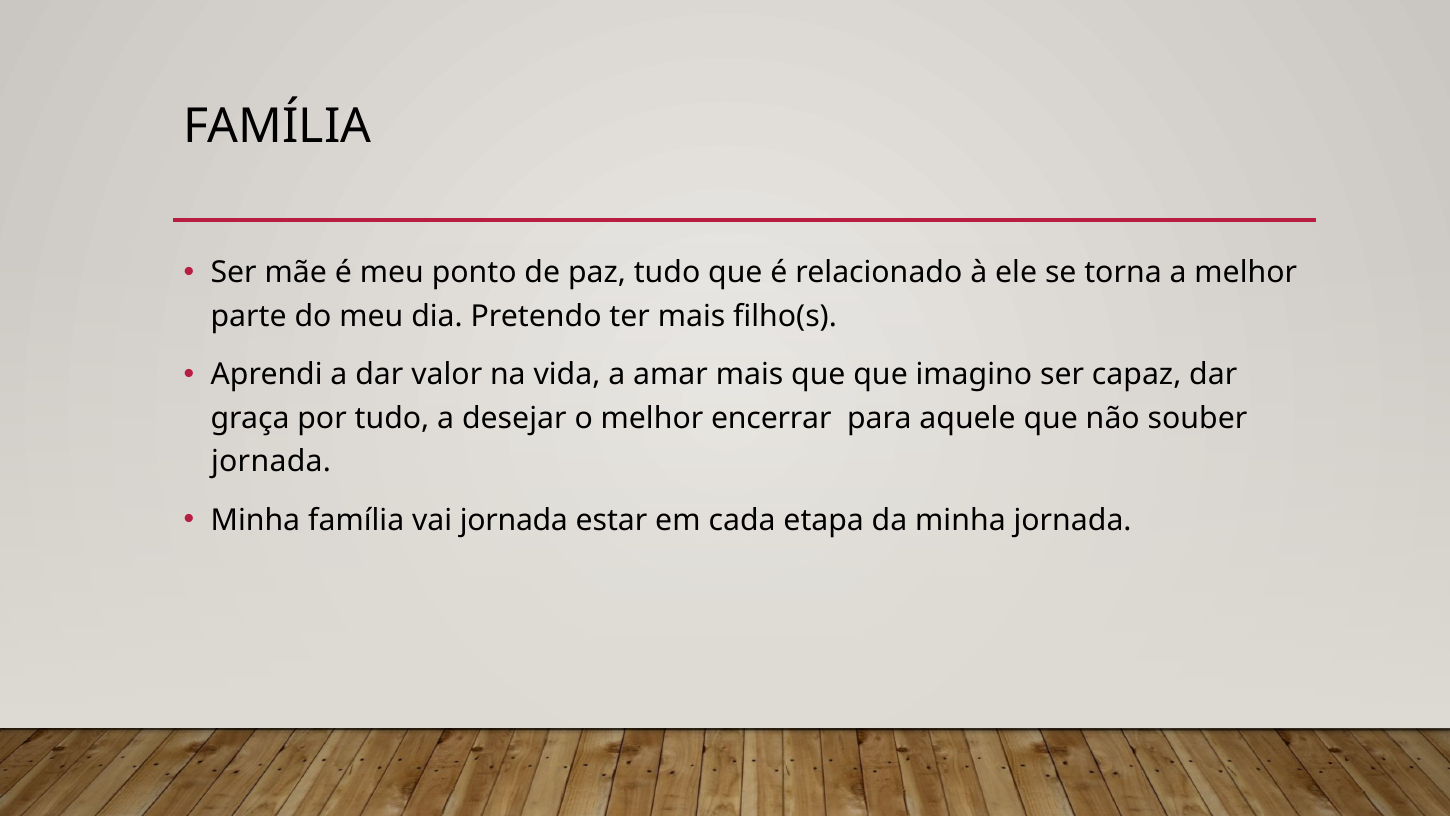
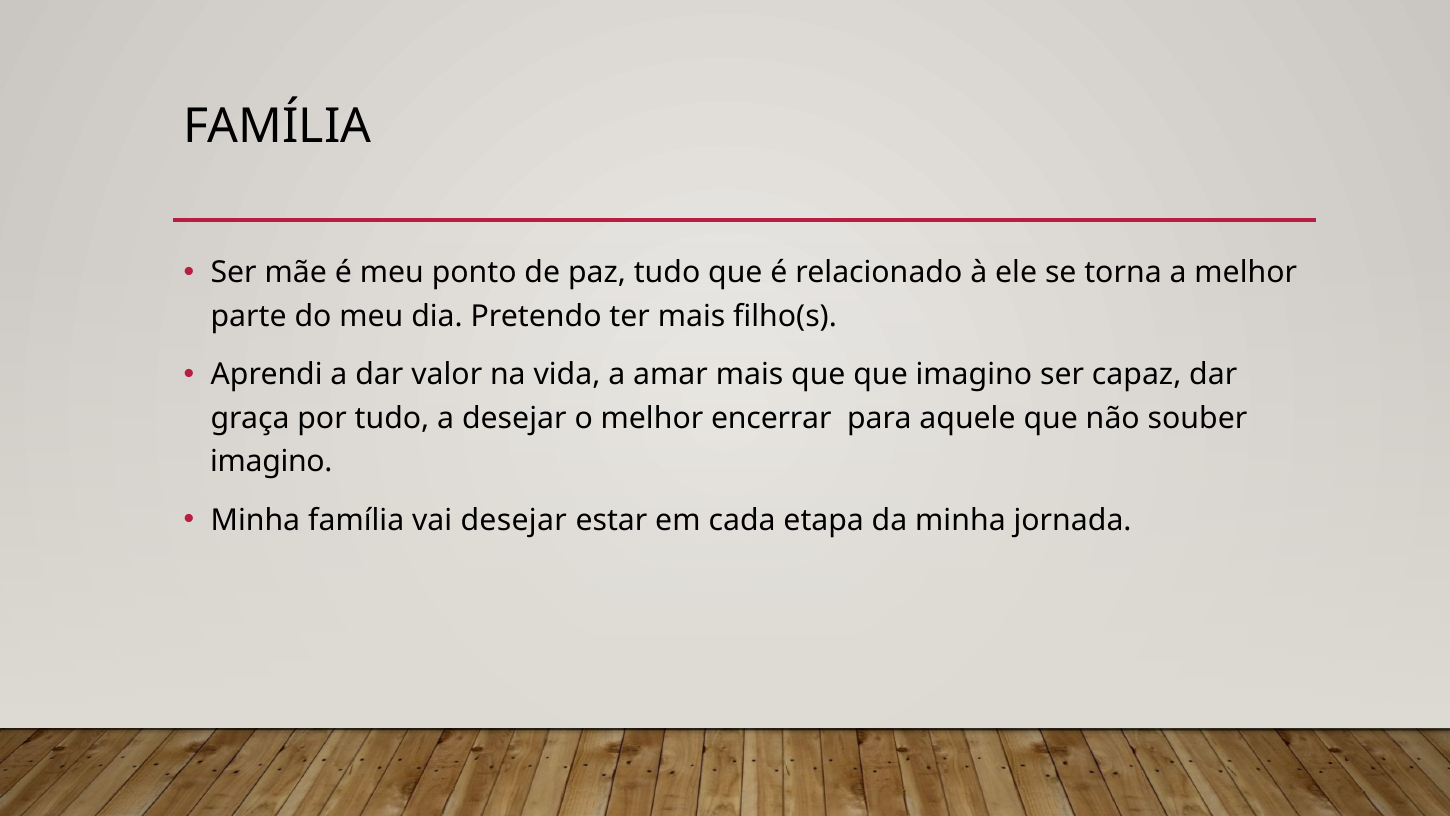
jornada: jornada -> imagino (271, 462)
vai jornada: jornada -> desejar (514, 520)
